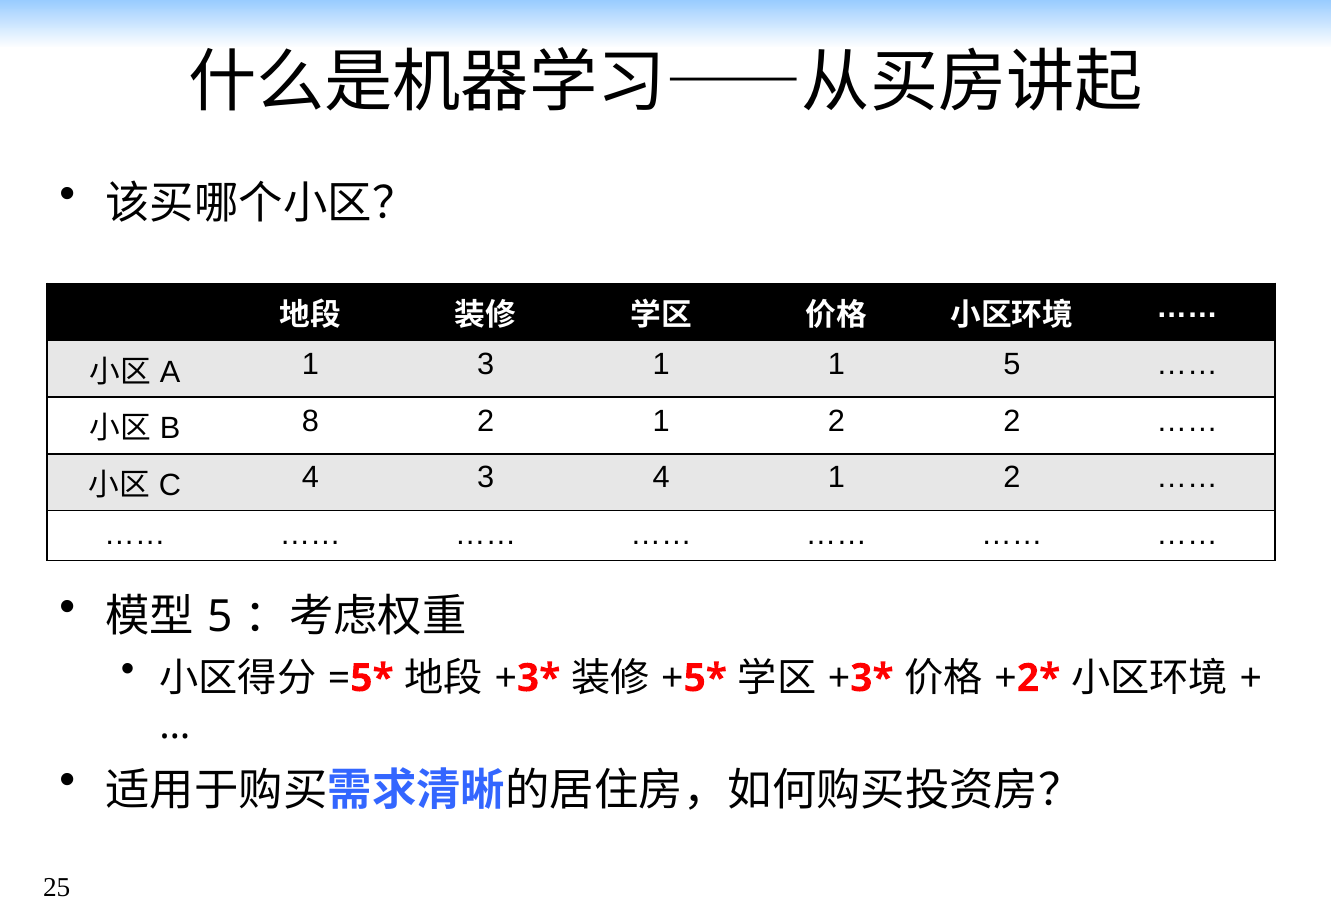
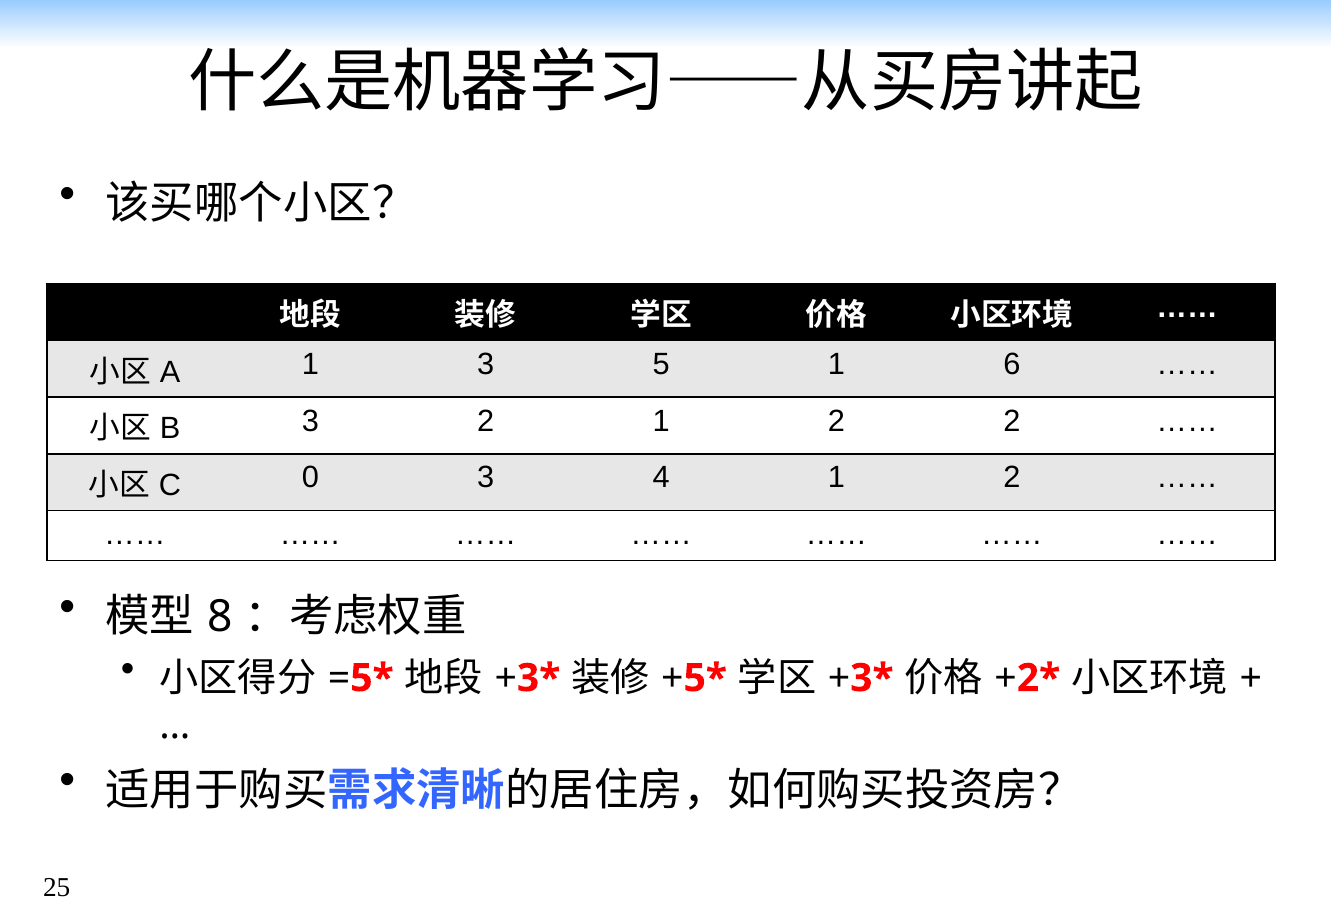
3 1: 1 -> 5 (661, 364)
1 5: 5 -> 6 (1012, 364)
8: 8 -> 3 (310, 421)
4: 4 -> 0 (310, 477)
5: 5 -> 8 (220, 616)
